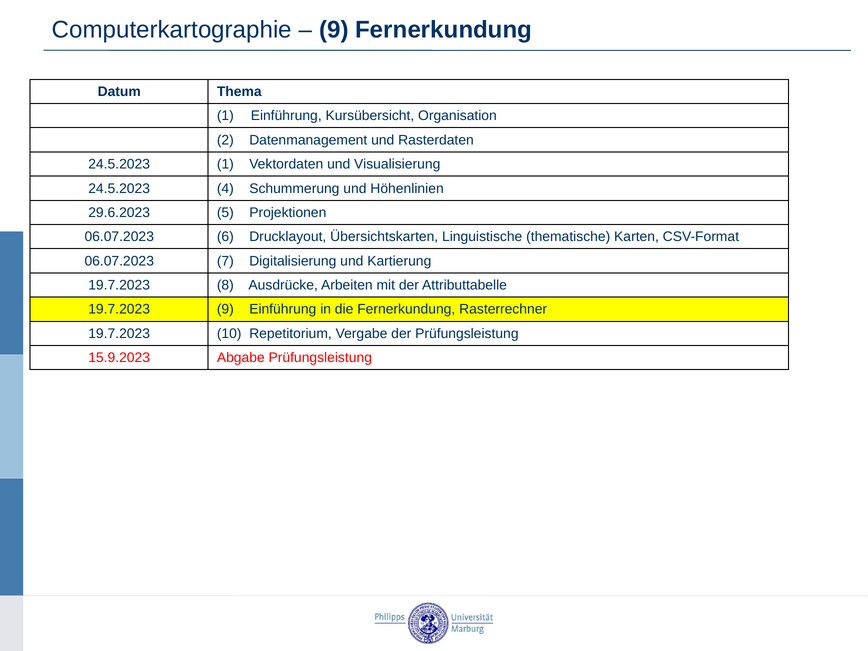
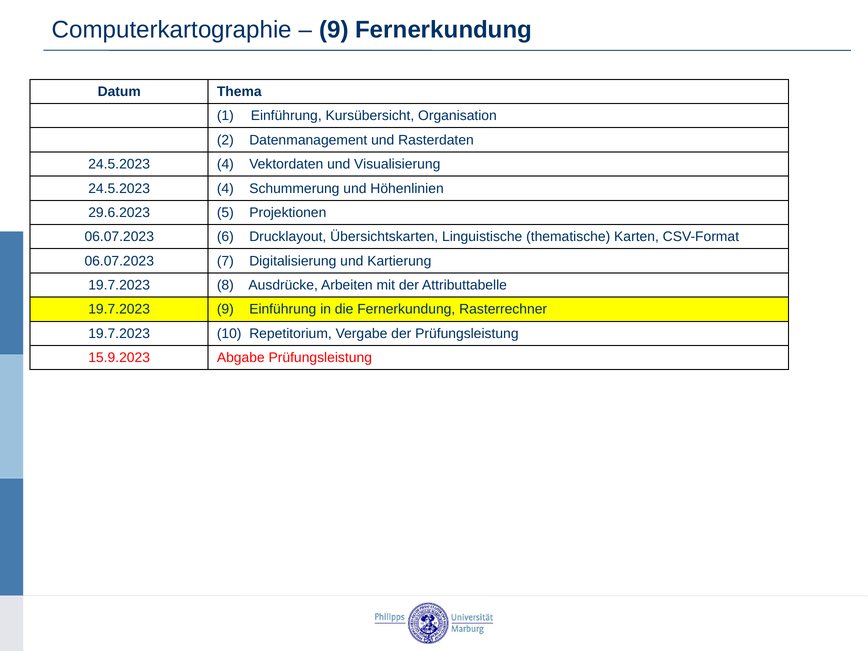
1: 1 -> 4 (225, 164)
